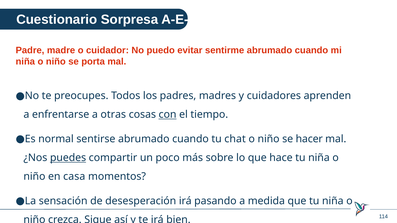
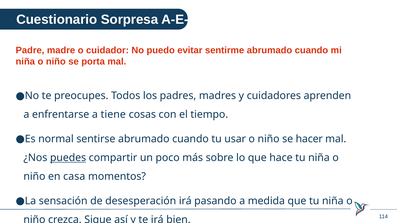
otras: otras -> tiene (113, 115)
con underline: present -> none (168, 115)
chat: chat -> usar (235, 139)
